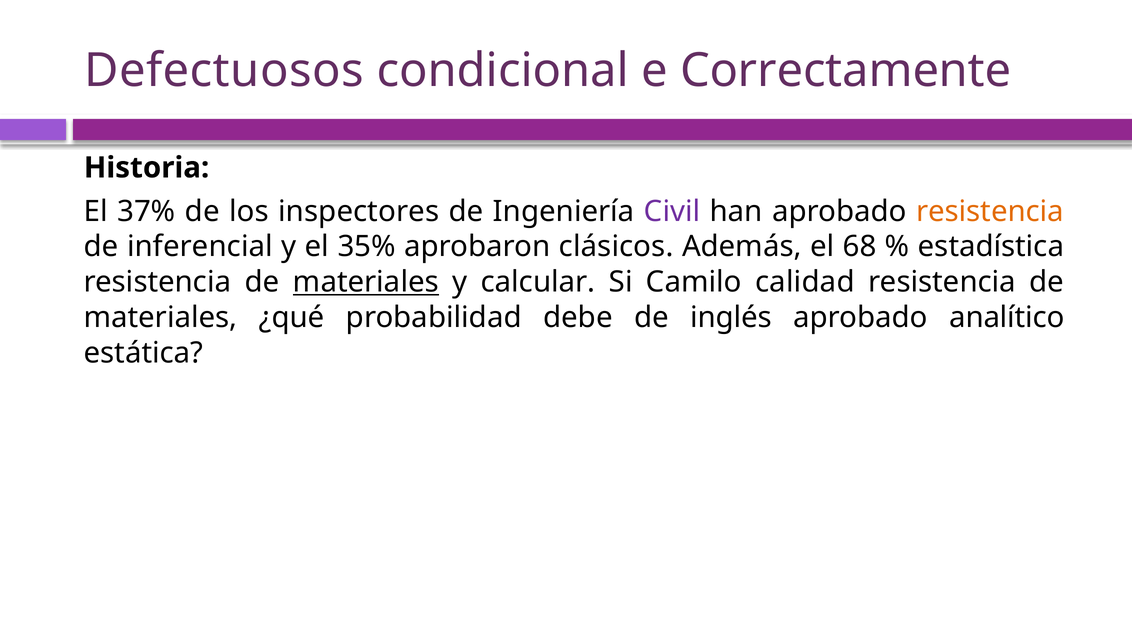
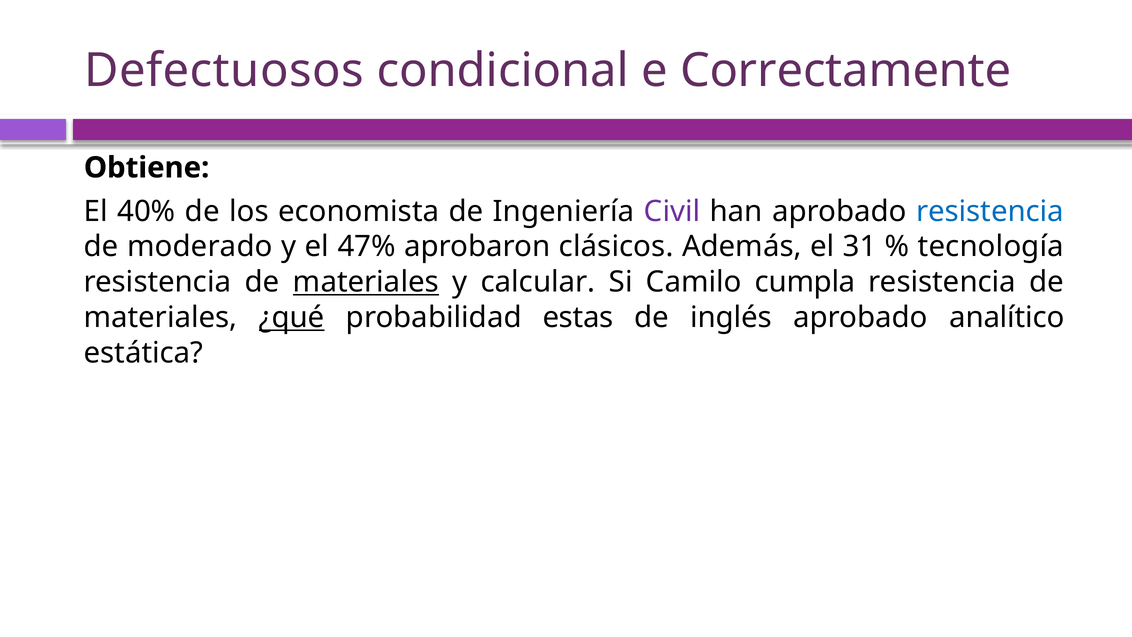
Historia: Historia -> Obtiene (147, 168)
37%: 37% -> 40% (146, 211)
inspectores: inspectores -> economista (359, 211)
resistencia colour: orange -> blue (990, 211)
inferencial: inferencial -> moderado (200, 247)
35%: 35% -> 47% (367, 247)
68: 68 -> 31 (860, 247)
estadística: estadística -> tecnología (991, 247)
calidad: calidad -> cumpla (805, 282)
¿qué underline: none -> present (292, 317)
debe: debe -> estas (578, 317)
